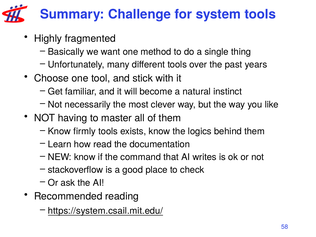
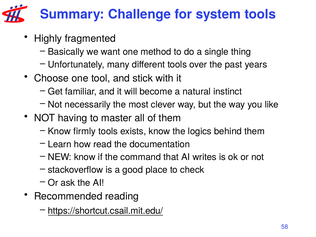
https://system.csail.mit.edu/: https://system.csail.mit.edu/ -> https://shortcut.csail.mit.edu/ (105, 211)
